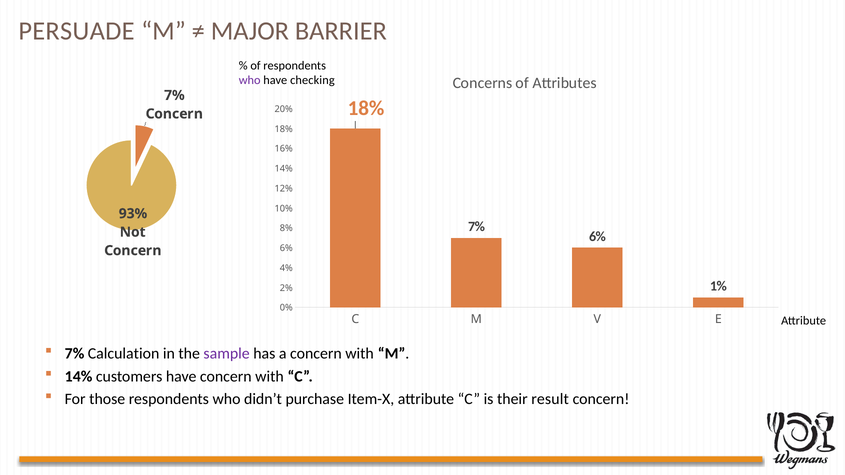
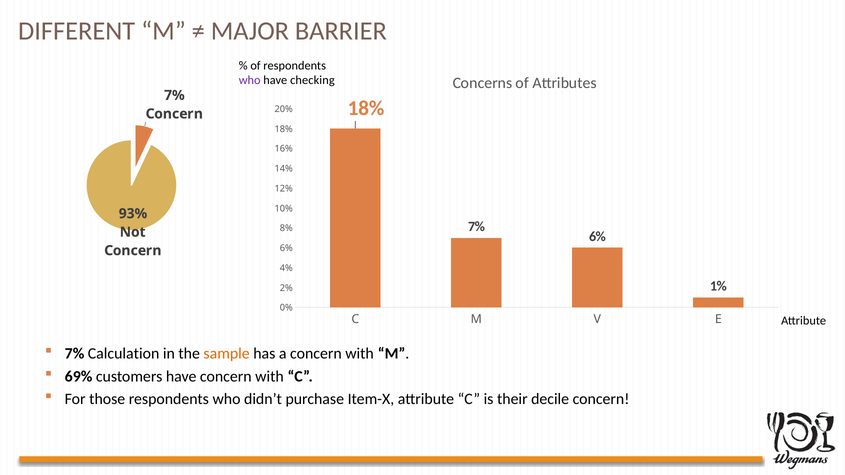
PERSUADE: PERSUADE -> DIFFERENT (77, 31)
sample colour: purple -> orange (227, 354)
14%: 14% -> 69% (79, 377)
result: result -> decile (550, 400)
